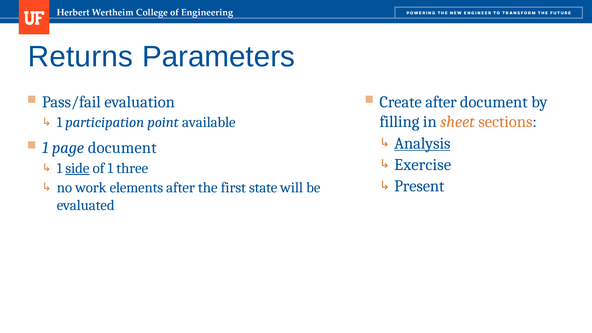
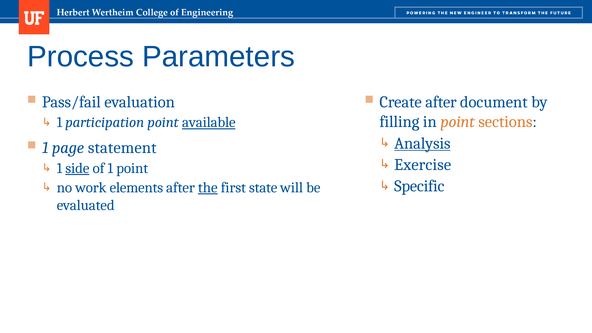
Returns: Returns -> Process (81, 57)
in sheet: sheet -> point (458, 122)
available underline: none -> present (209, 122)
page document: document -> statement (122, 148)
1 three: three -> point (132, 168)
Present: Present -> Specific (419, 186)
the underline: none -> present (208, 188)
